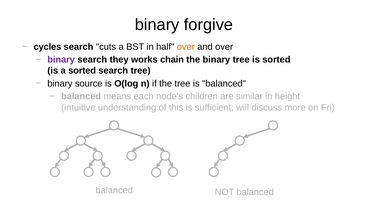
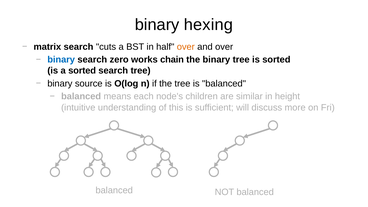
forgive: forgive -> hexing (208, 25)
cycles: cycles -> matrix (47, 47)
binary colour: purple -> blue (61, 60)
they: they -> zero (119, 60)
